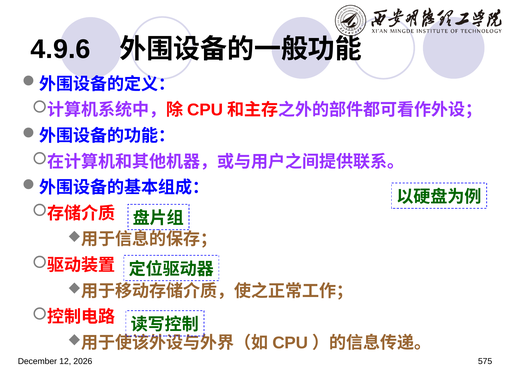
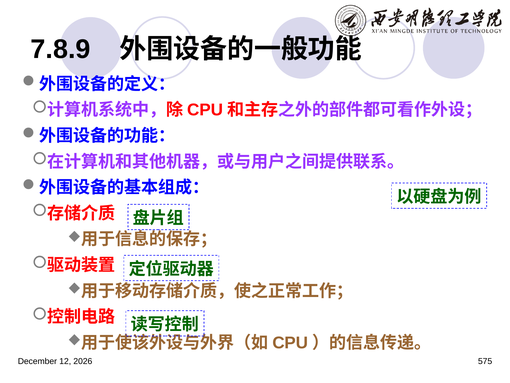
4.9.6: 4.9.6 -> 7.8.9 (61, 49)
